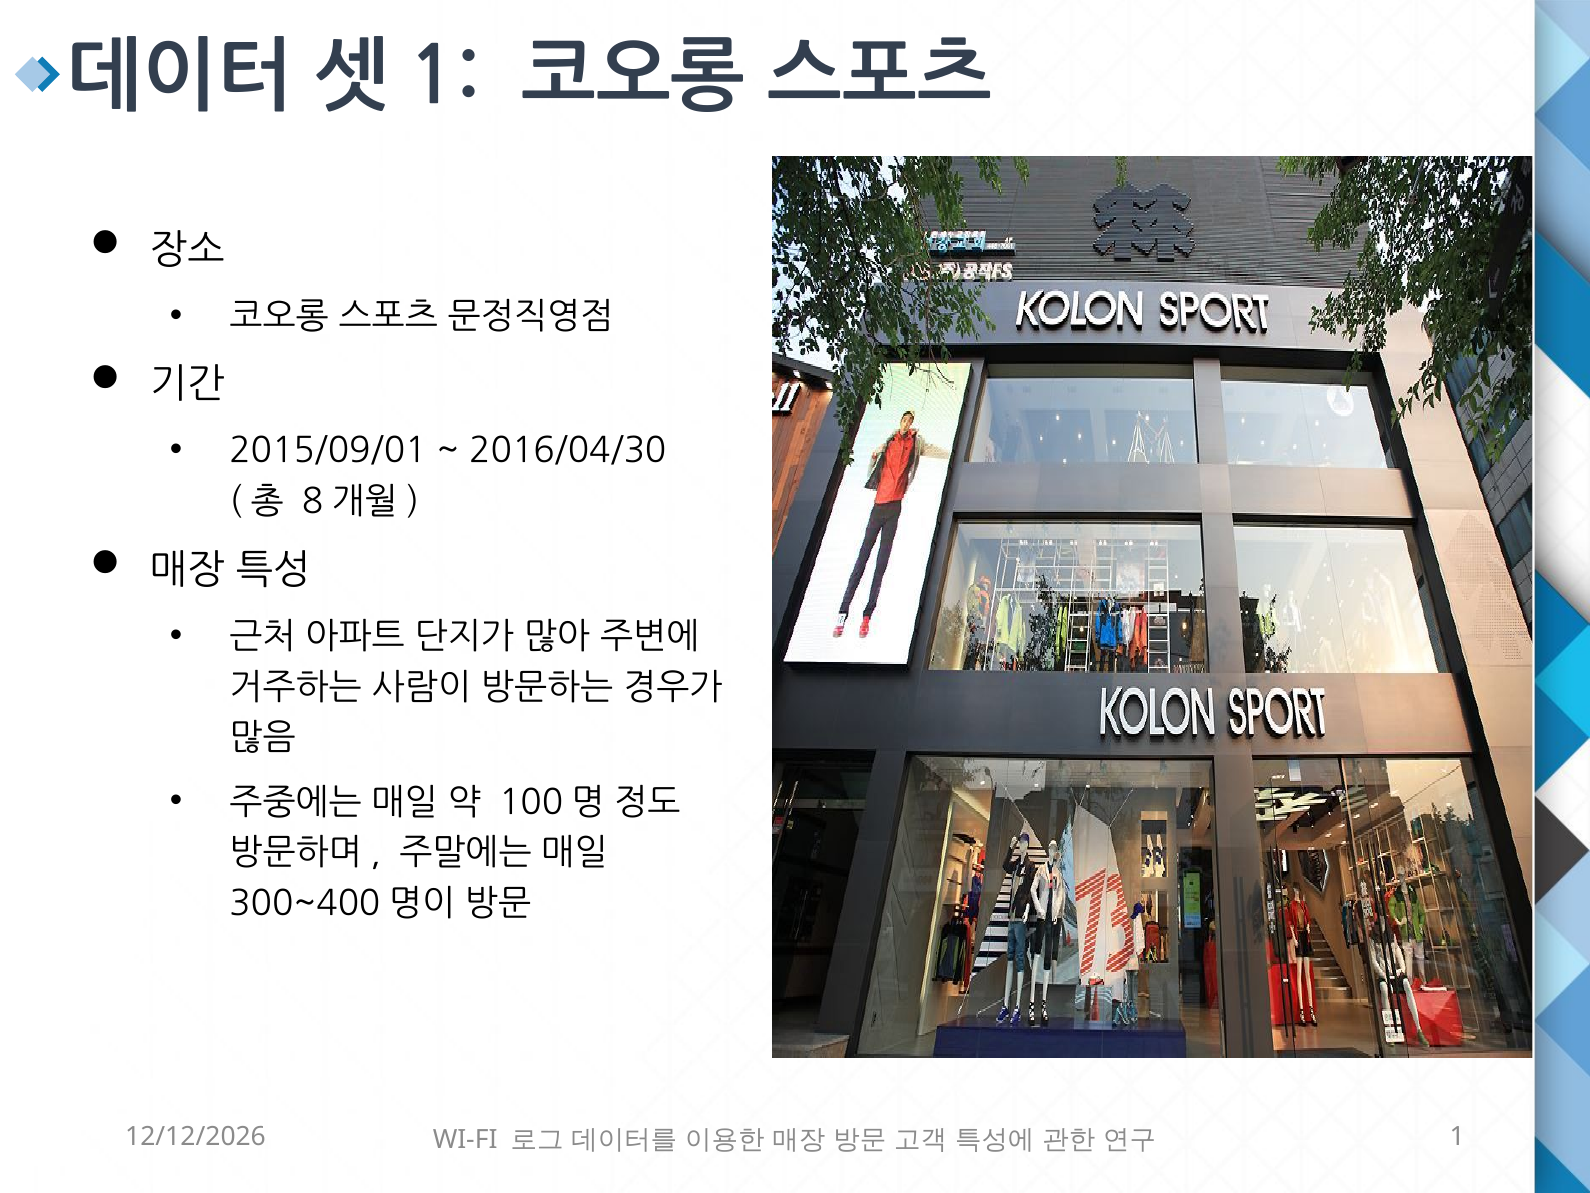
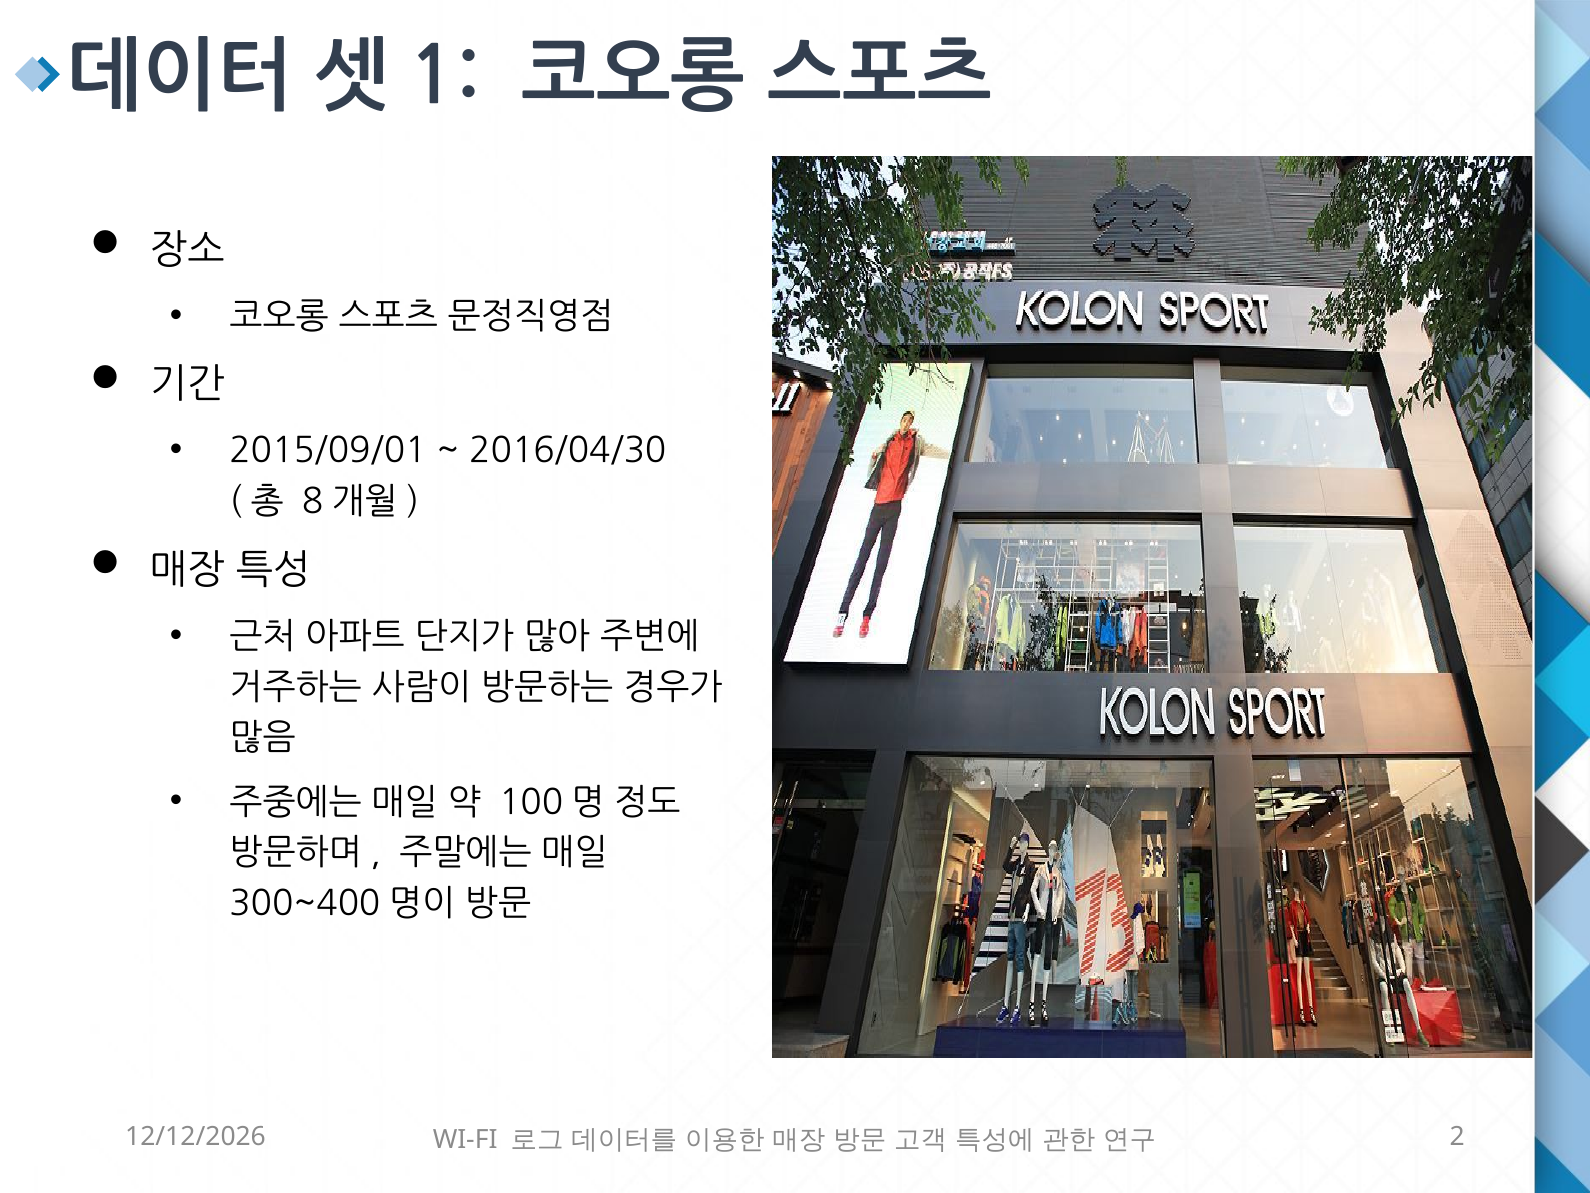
1: 1 -> 2 (1457, 1137)
